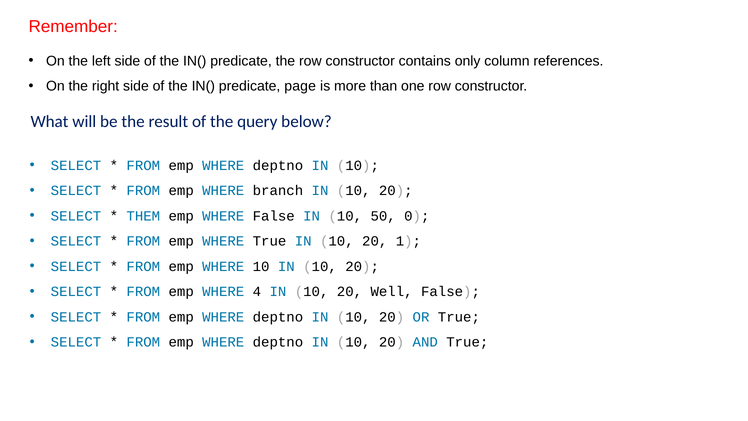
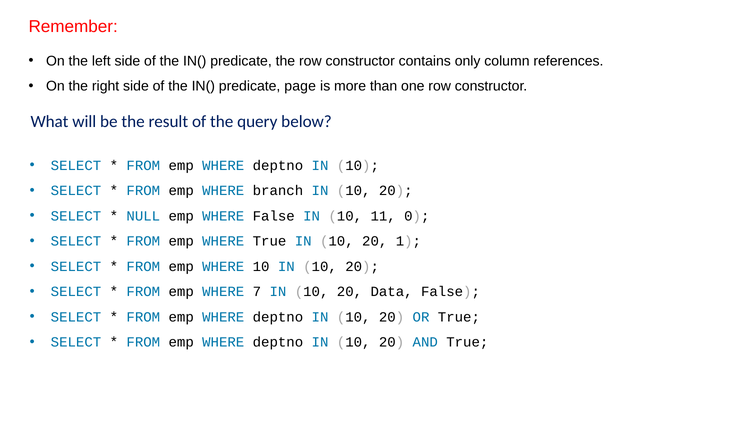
THEM: THEM -> NULL (143, 216)
50: 50 -> 11 (383, 216)
4: 4 -> 7 (257, 292)
Well: Well -> Data (392, 292)
